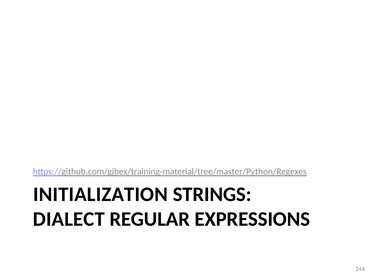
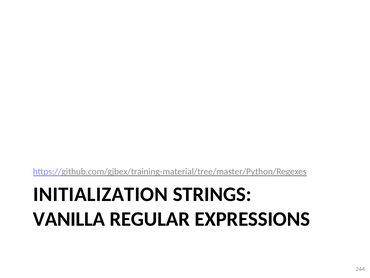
DIALECT: DIALECT -> VANILLA (69, 219)
